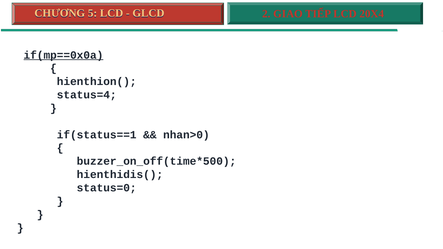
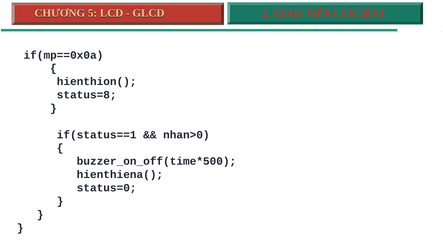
if(mp==0x0a underline: present -> none (63, 55)
status=4: status=4 -> status=8 (87, 95)
hienthidis(: hienthidis( -> hienthiena( (120, 175)
